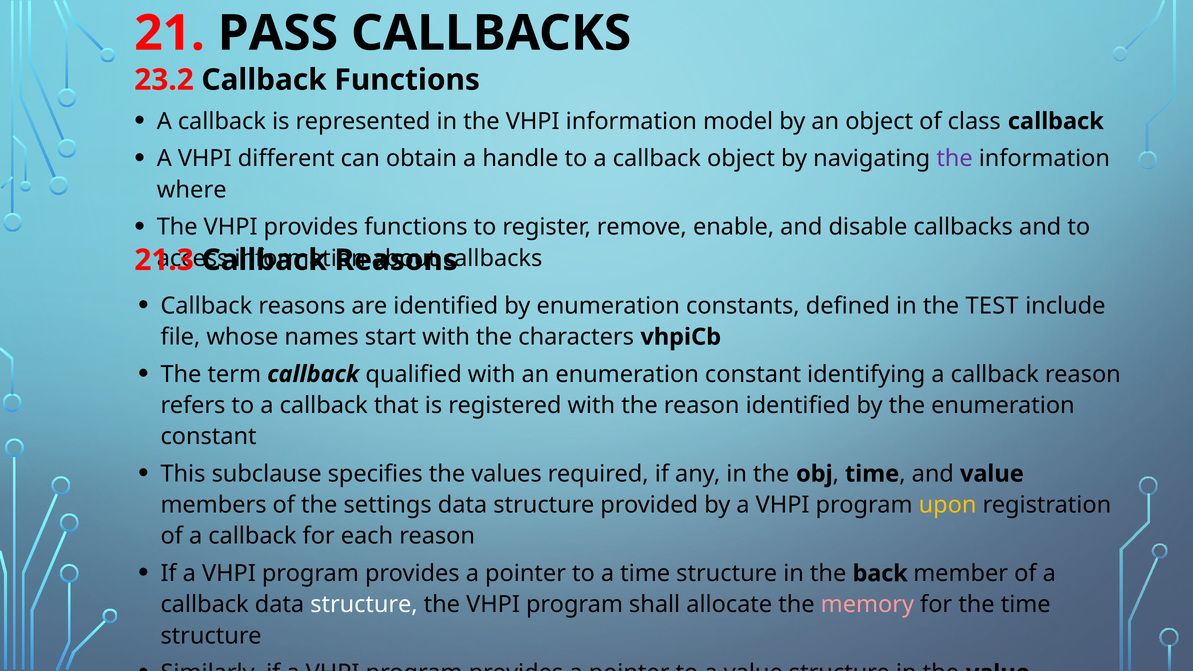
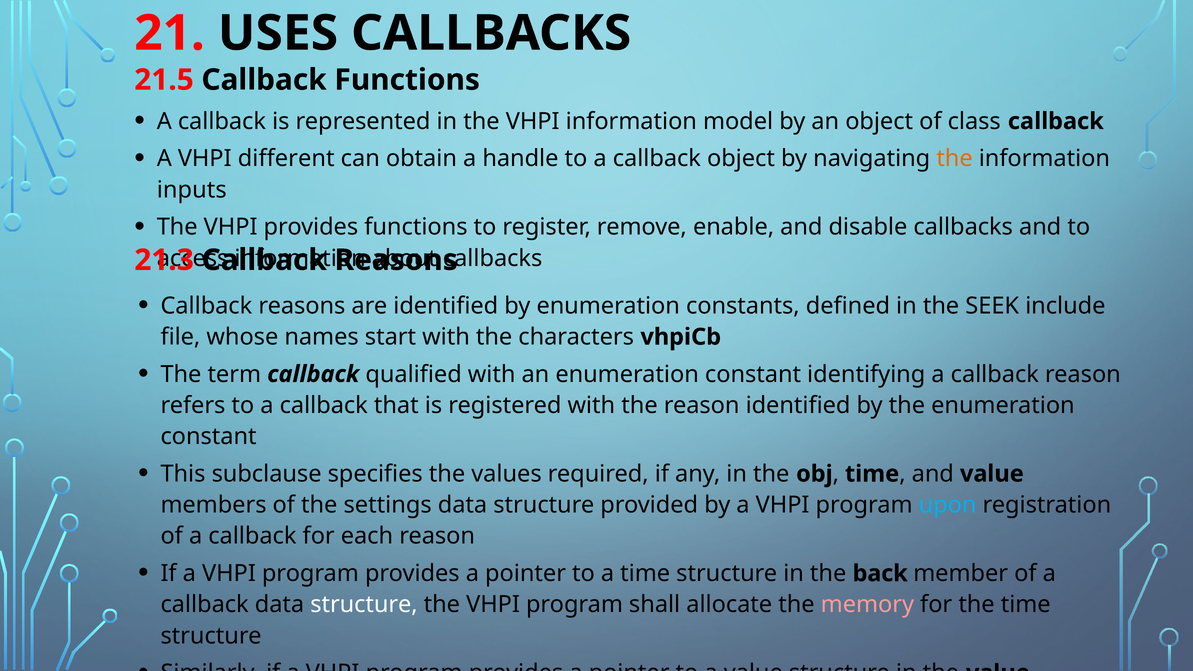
PASS: PASS -> USES (278, 33)
23.2: 23.2 -> 21.5 (164, 80)
the colour: purple -> orange (955, 159)
where: where -> inputs (192, 190)
TEST: TEST -> SEEK (992, 306)
upon colour: yellow -> light blue (948, 505)
